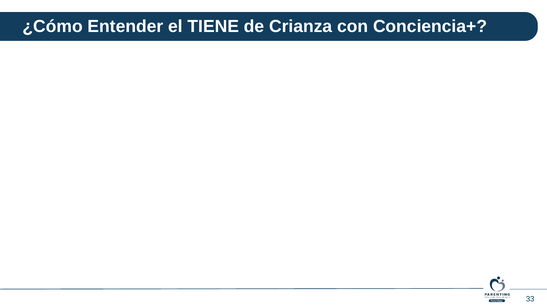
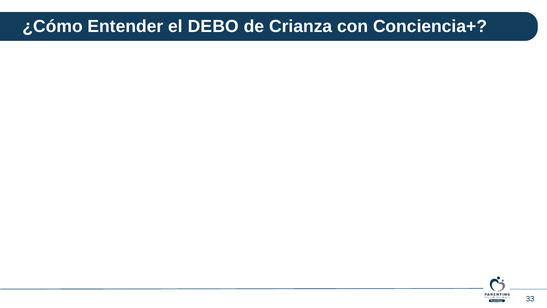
TIENE: TIENE -> DEBO (213, 26)
